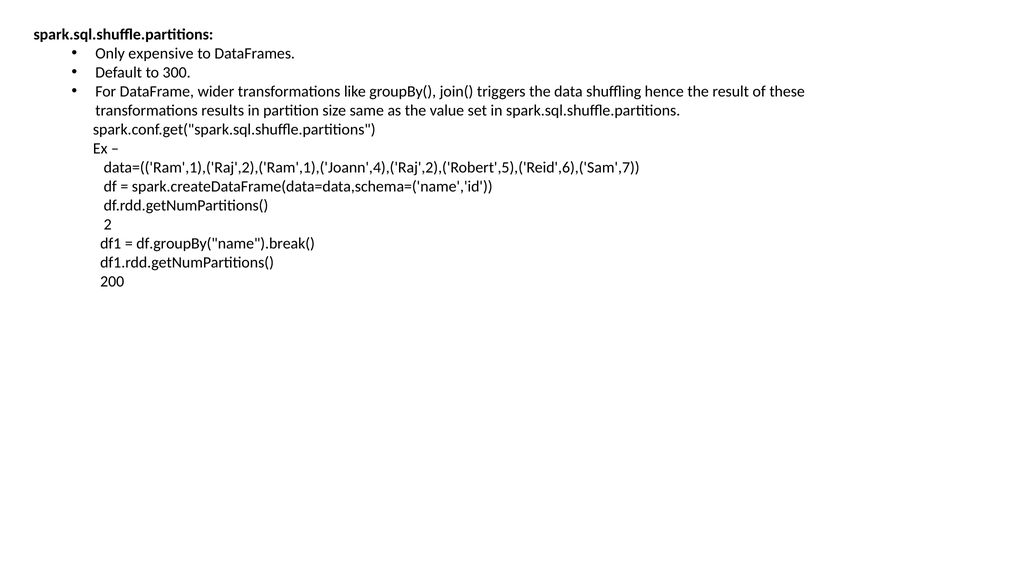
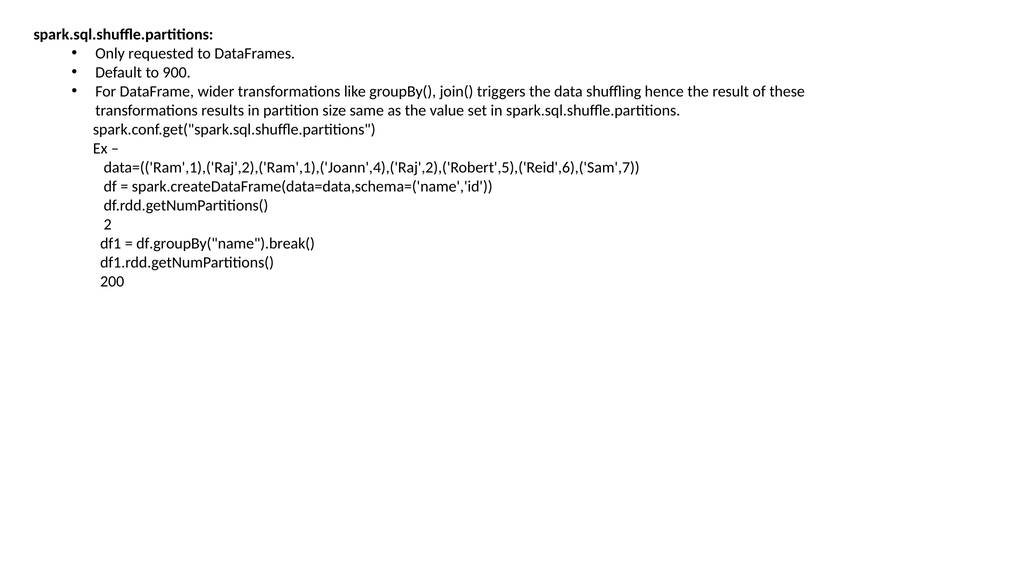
expensive: expensive -> requested (161, 54)
300: 300 -> 900 (177, 73)
